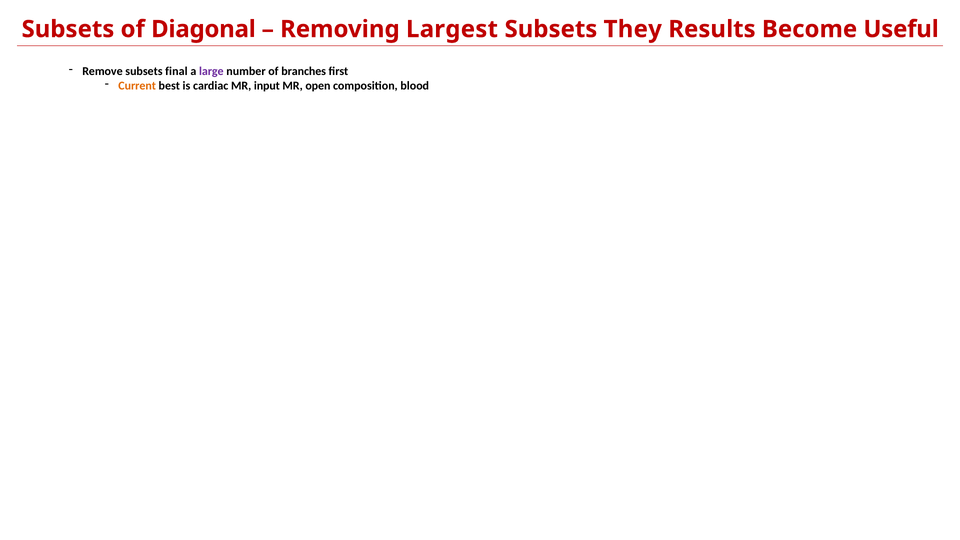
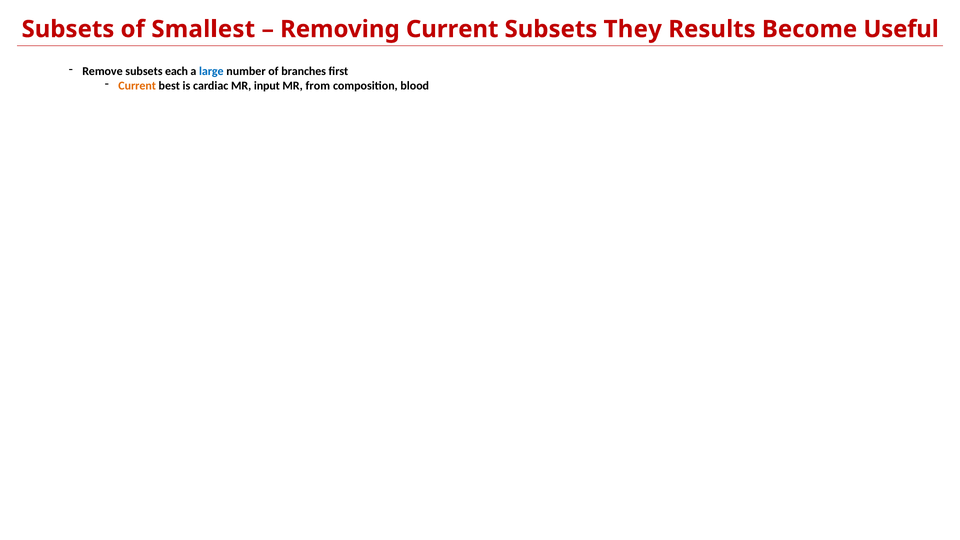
Diagonal: Diagonal -> Smallest (203, 29)
Removing Largest: Largest -> Current (452, 29)
final: final -> each (177, 71)
large colour: purple -> blue (211, 71)
open: open -> from (318, 86)
